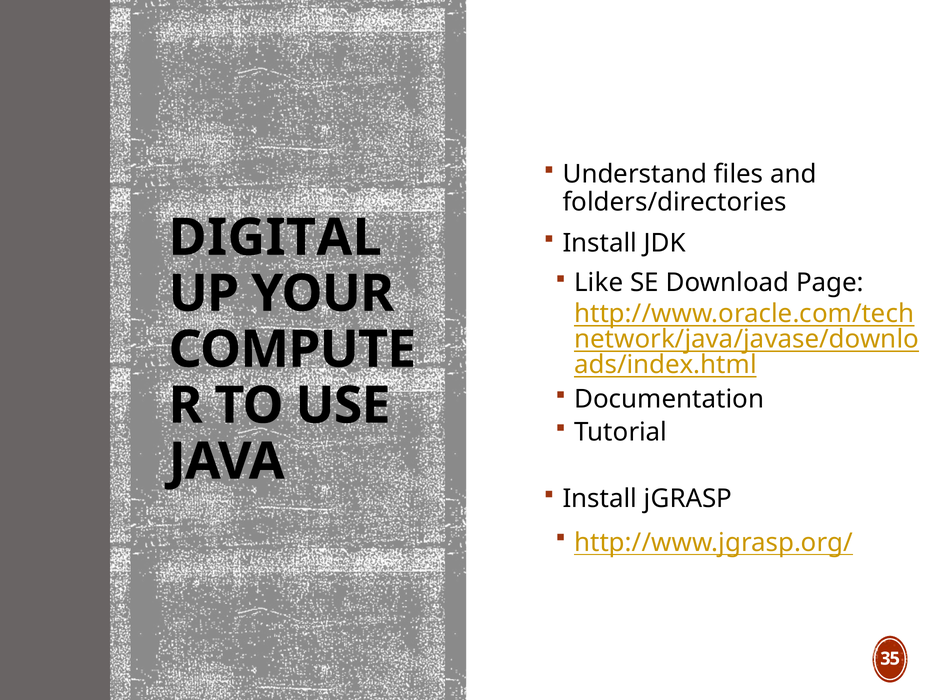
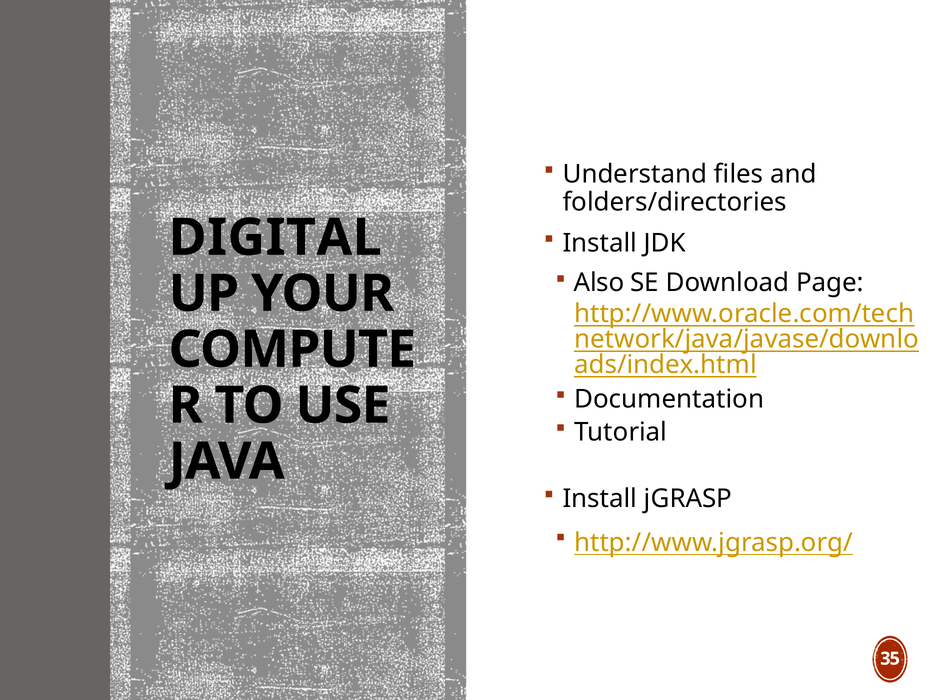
Like: Like -> Also (599, 283)
